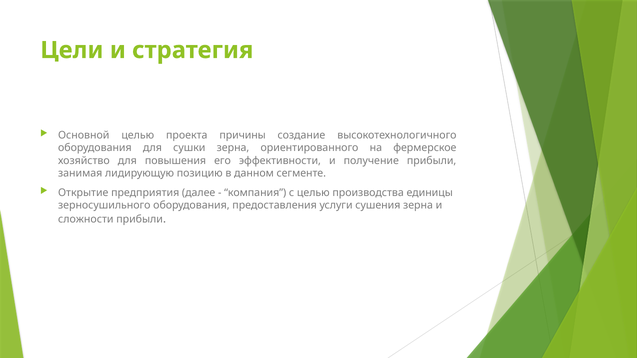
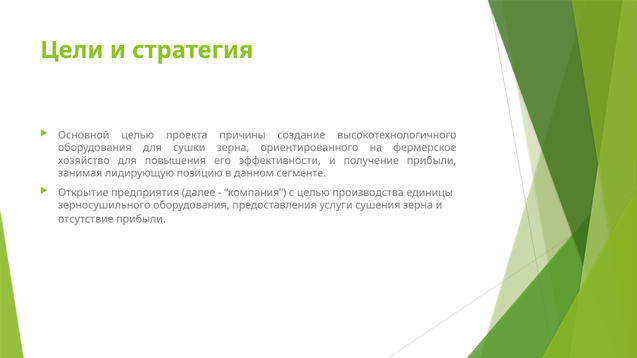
сложности: сложности -> отсутствие (86, 220)
